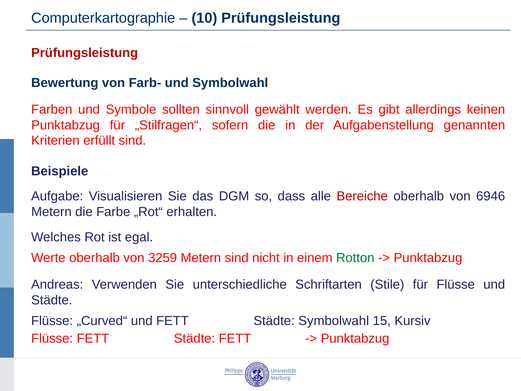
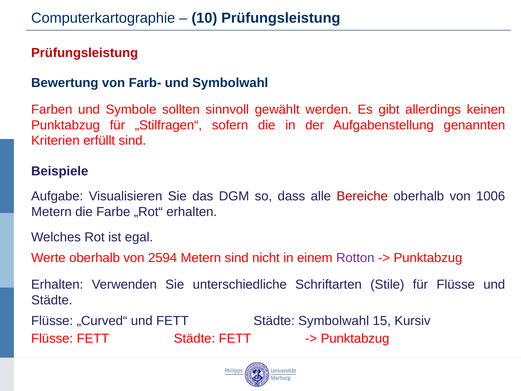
6946: 6946 -> 1006 (491, 196)
3259: 3259 -> 2594 (163, 258)
Rotton colour: green -> purple (355, 258)
Andreas: Andreas -> Erhalten (57, 284)
